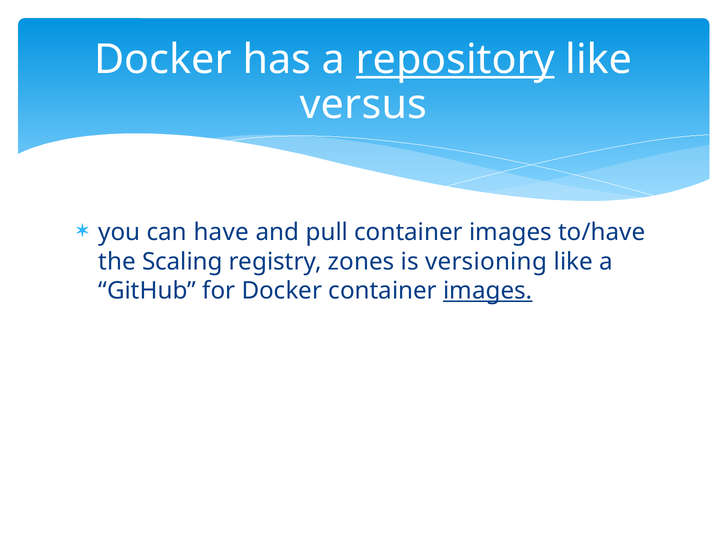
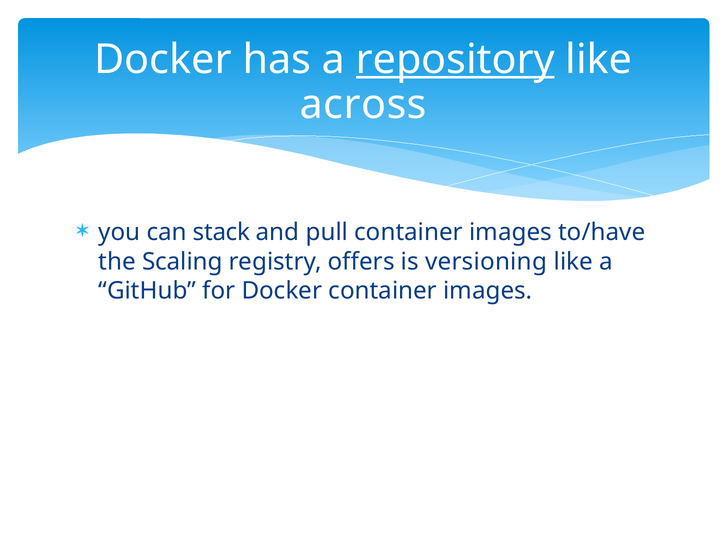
versus: versus -> across (363, 104)
have: have -> stack (221, 233)
zones: zones -> offers (361, 262)
images underline: present -> none (488, 291)
